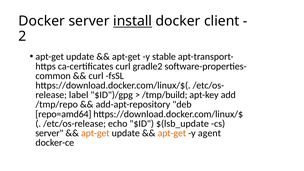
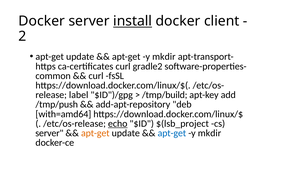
stable: stable -> mkdir (164, 57)
/tmp/repo: /tmp/repo -> /tmp/push (57, 104)
repo=amd64: repo=amd64 -> with=amd64 (63, 114)
echo underline: none -> present (118, 124)
$(lsb_update: $(lsb_update -> $(lsb_project (182, 124)
apt-get colour: orange -> blue (172, 133)
agent: agent -> mkdir (210, 133)
